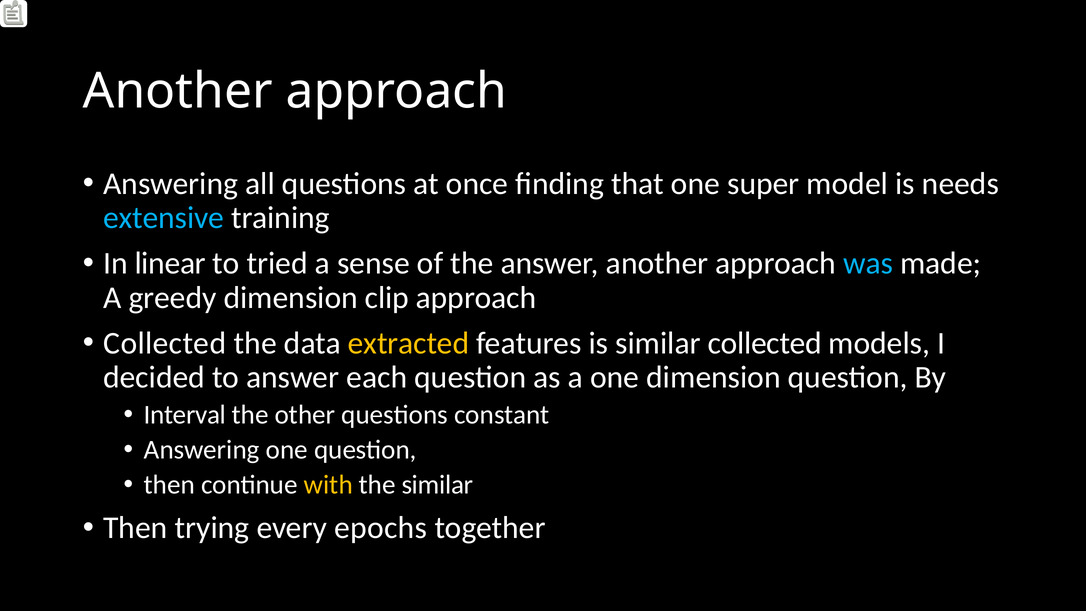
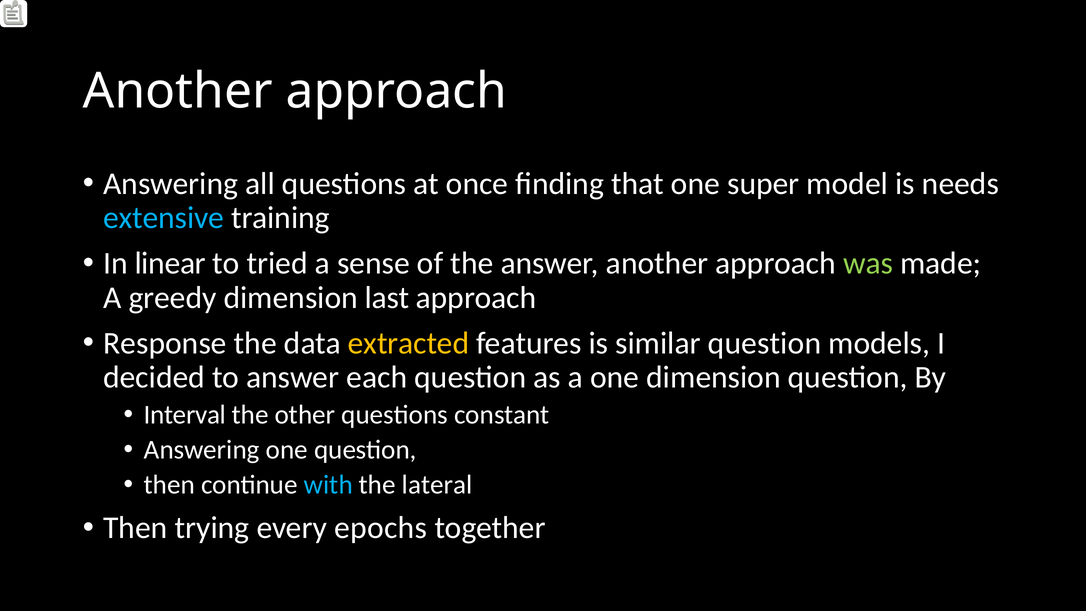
was colour: light blue -> light green (868, 263)
clip: clip -> last (387, 298)
Collected: Collected -> Response (165, 343)
similar collected: collected -> question (765, 343)
with colour: yellow -> light blue (328, 485)
the similar: similar -> lateral (437, 485)
